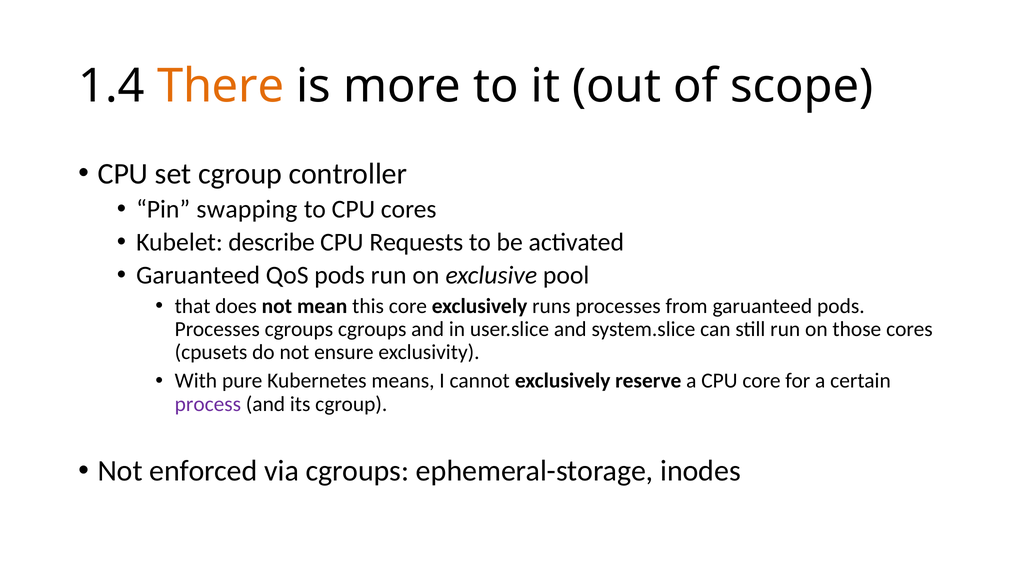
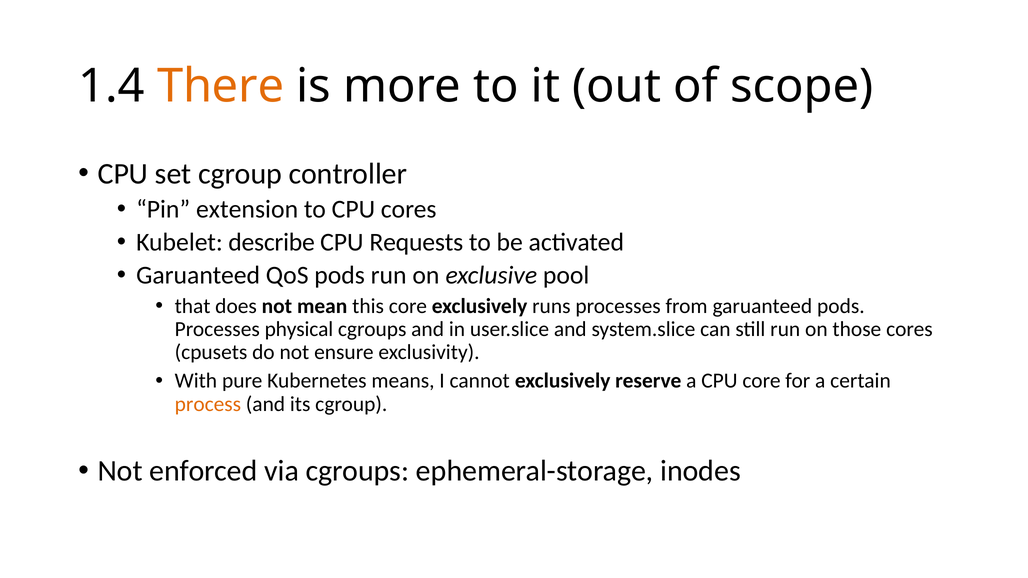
swapping: swapping -> extension (247, 209)
Processes cgroups: cgroups -> physical (299, 329)
process colour: purple -> orange (208, 404)
